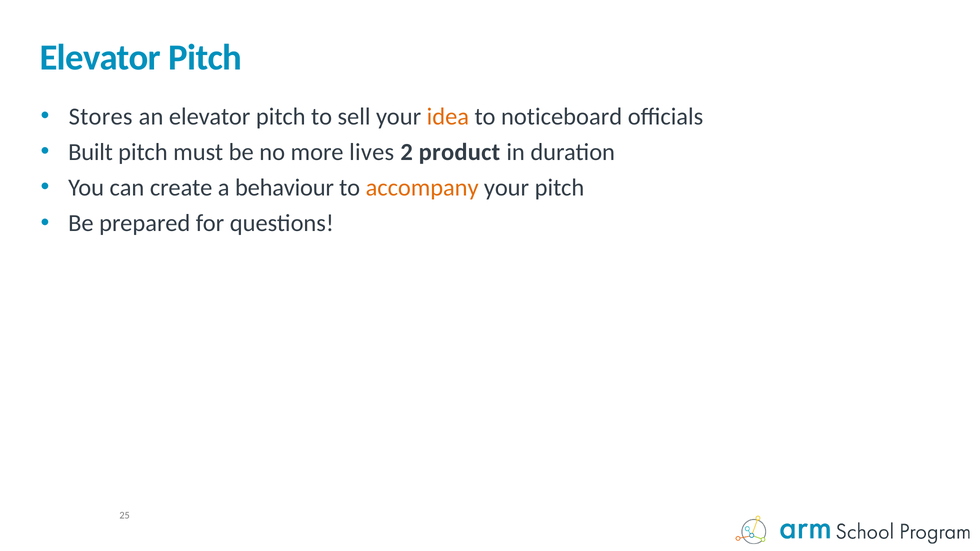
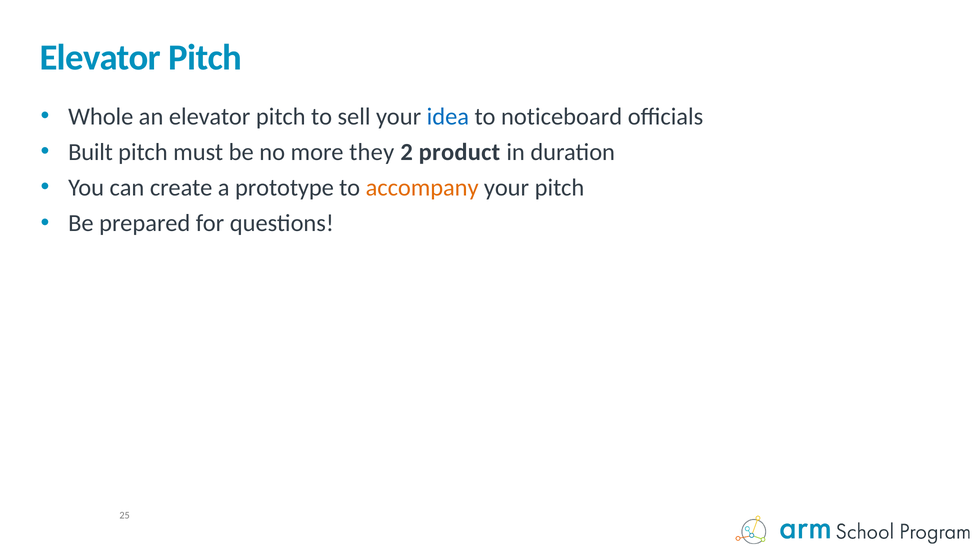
Stores: Stores -> Whole (101, 117)
idea colour: orange -> blue (448, 117)
lives: lives -> they (372, 152)
behaviour: behaviour -> prototype (284, 188)
